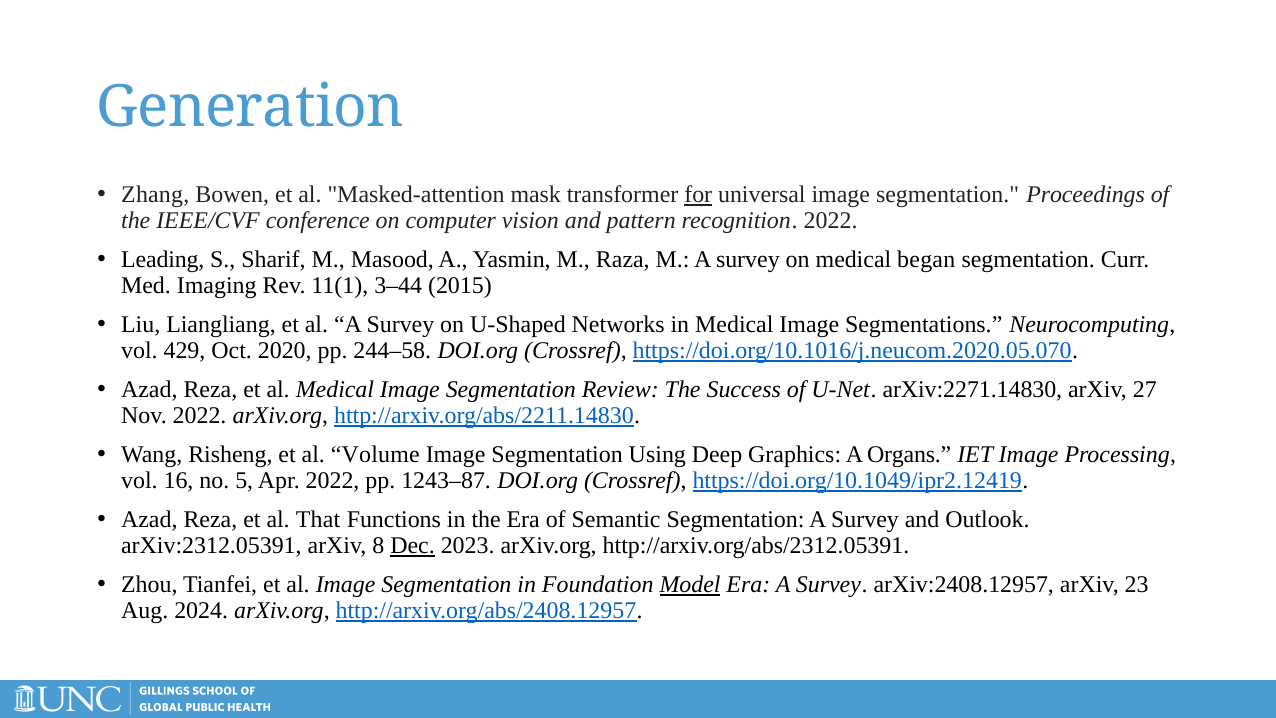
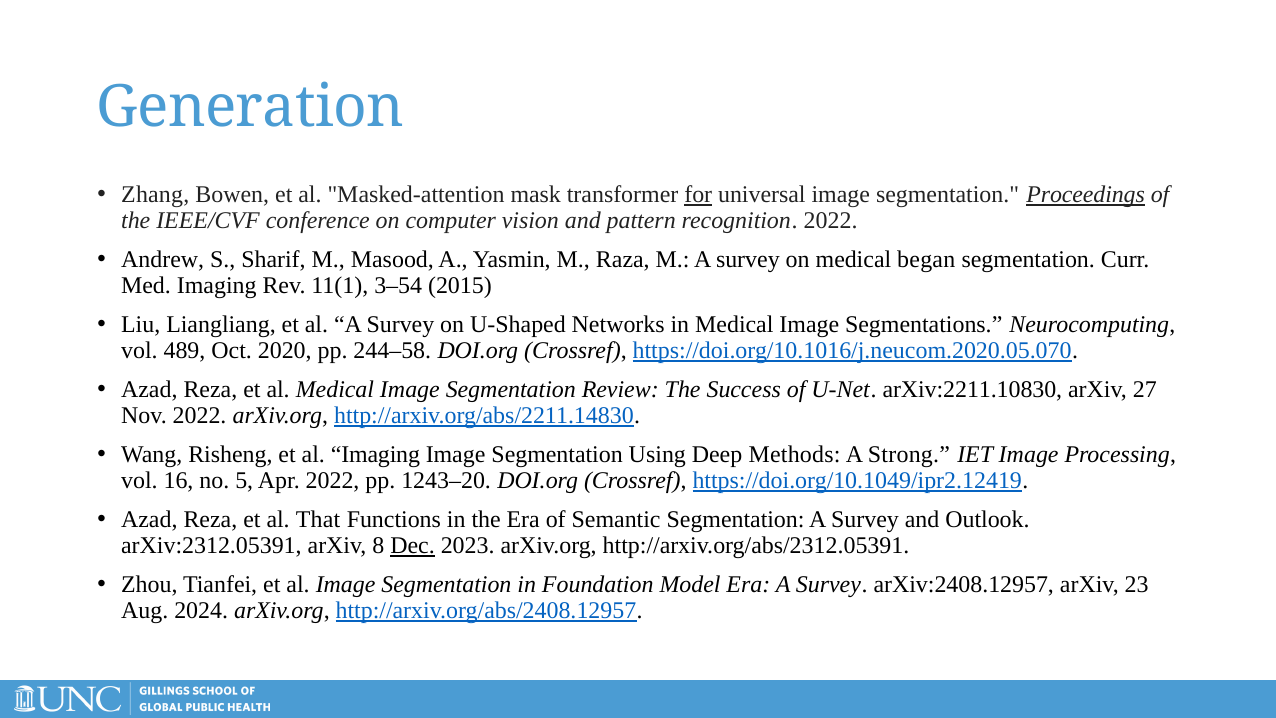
Proceedings underline: none -> present (1086, 195)
Leading: Leading -> Andrew (163, 259)
3–44: 3–44 -> 3–54 (398, 285)
429: 429 -> 489 (185, 350)
arXiv:2271.14830: arXiv:2271.14830 -> arXiv:2211.10830 (972, 389)
al Volume: Volume -> Imaging (375, 454)
Graphics: Graphics -> Methods (795, 454)
Organs: Organs -> Strong (909, 454)
1243–87: 1243–87 -> 1243–20 (446, 480)
Model underline: present -> none (690, 584)
